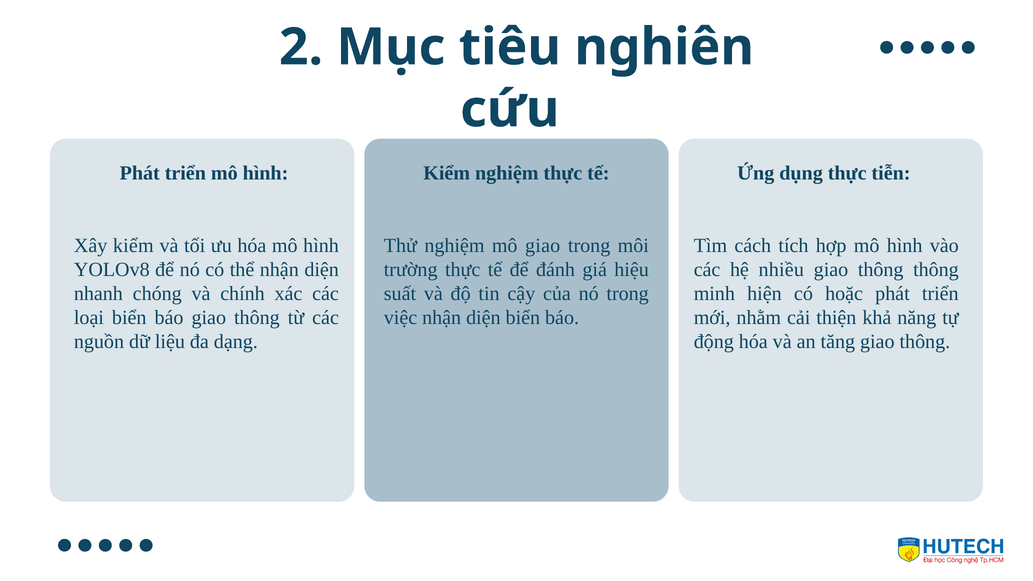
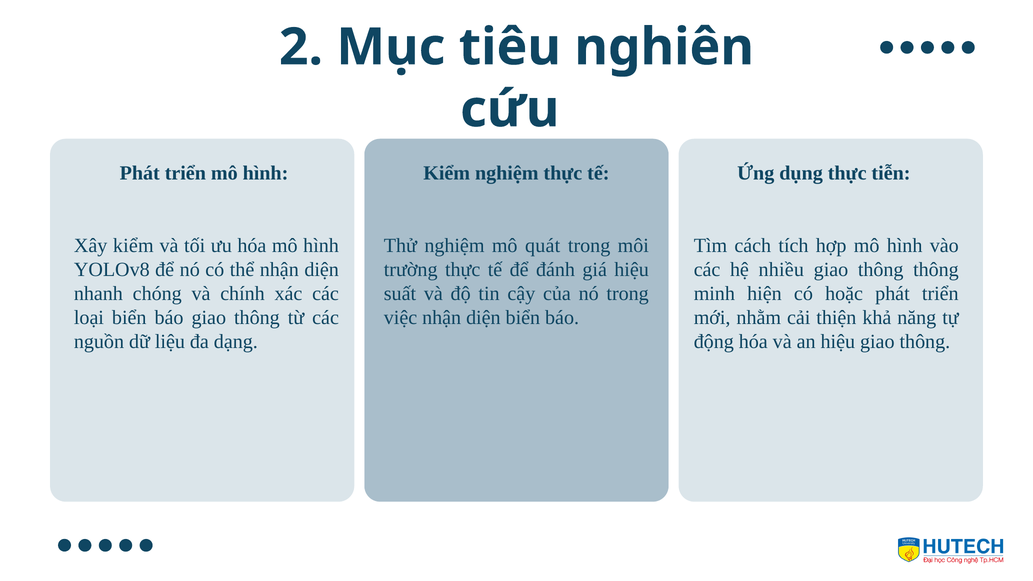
mô giao: giao -> quát (543, 245)
an tăng: tăng -> hiệu (838, 342)
